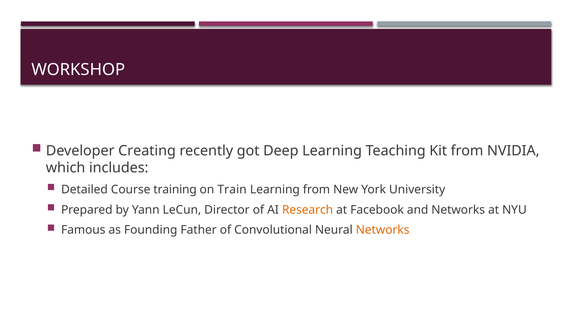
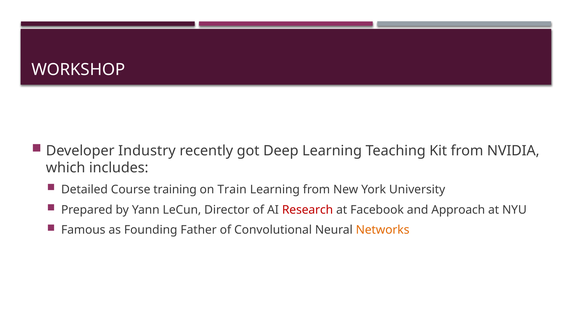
Creating: Creating -> Industry (147, 151)
Research colour: orange -> red (308, 210)
and Networks: Networks -> Approach (458, 210)
